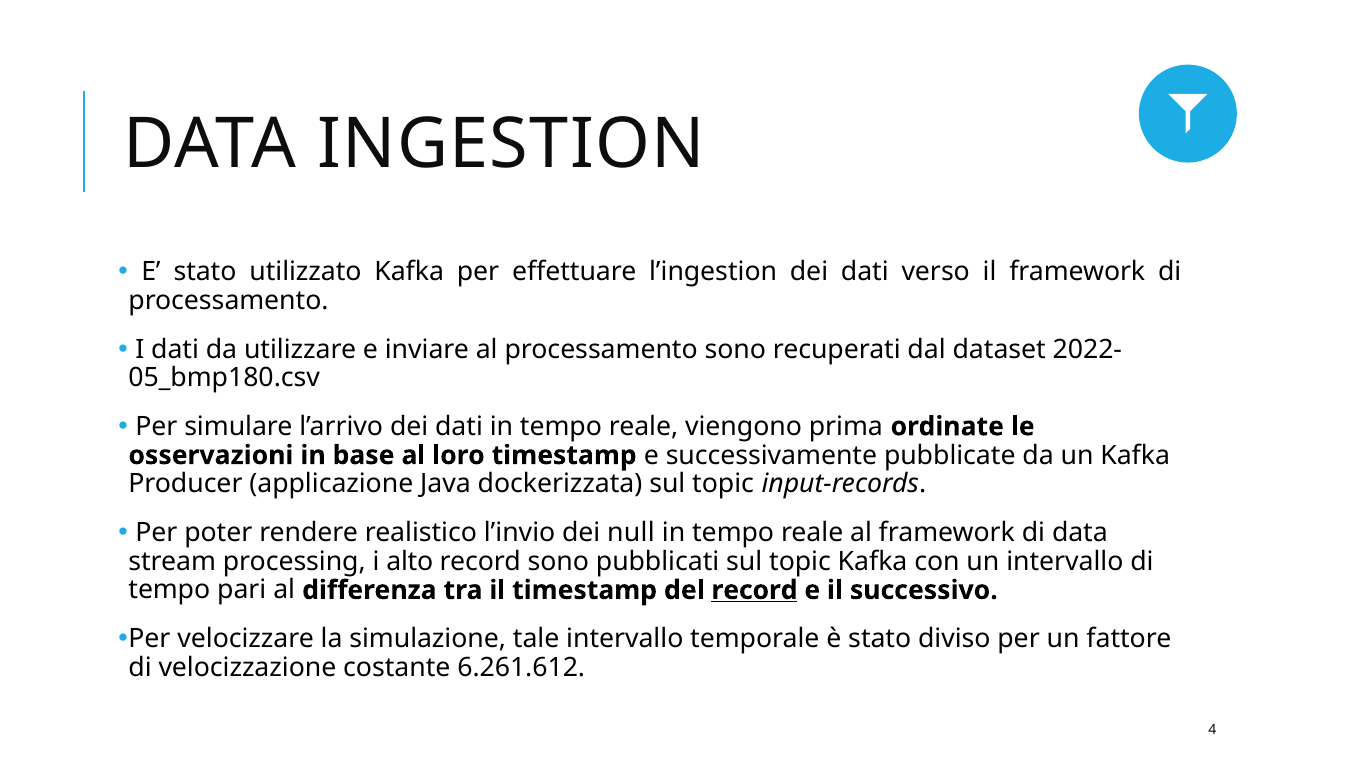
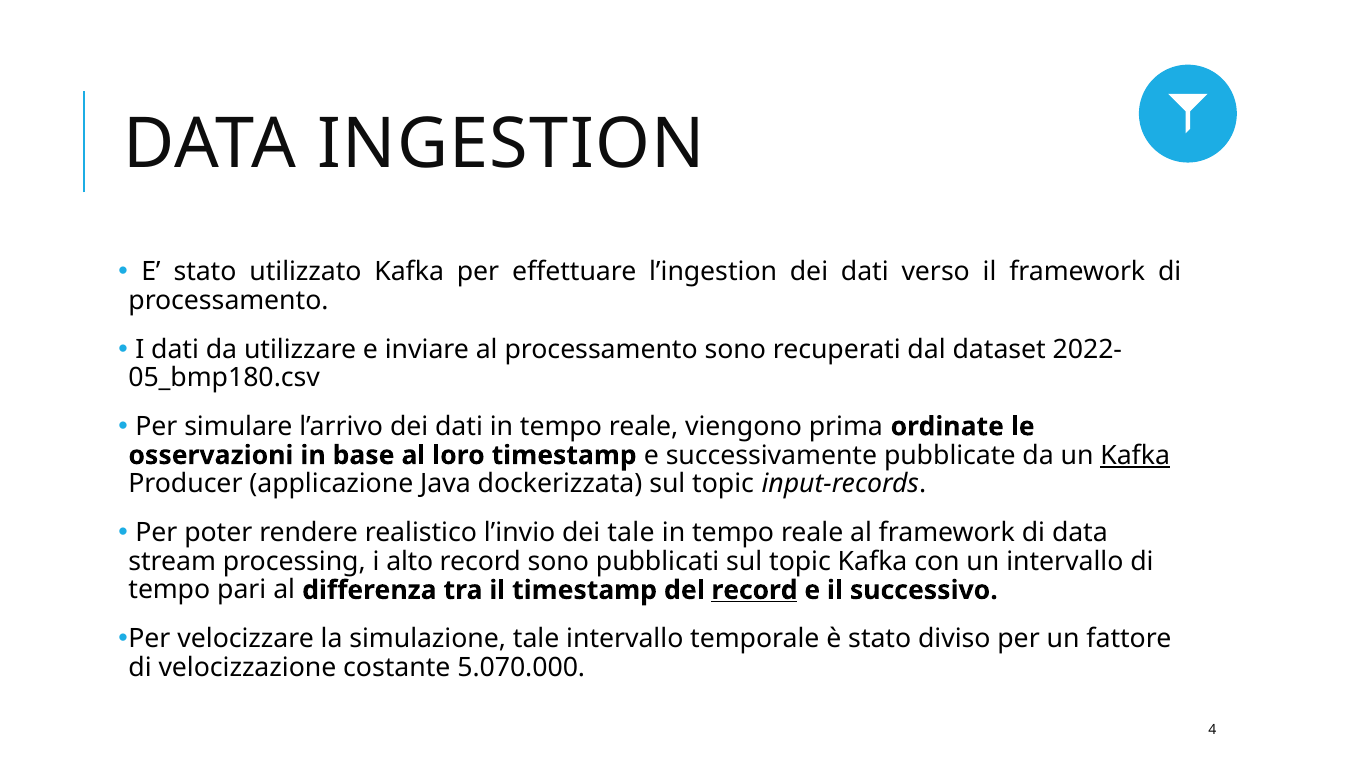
Kafka underline: none -> present (1135, 455)
dei null: null -> tale (631, 533)
6.261.612: 6.261.612 -> 5.070.000 (521, 668)
